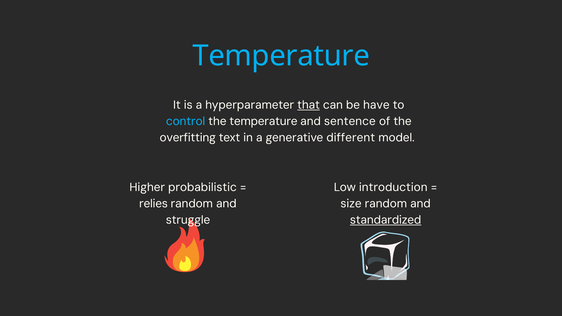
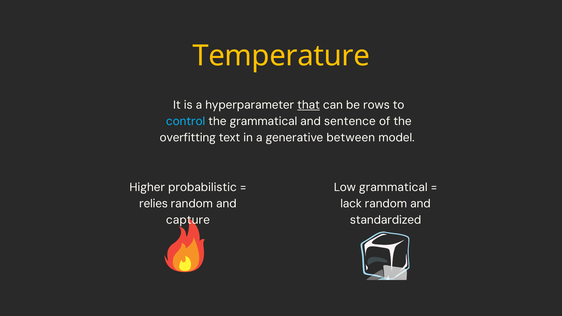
Temperature colour: light blue -> yellow (281, 56)
have: have -> rows (376, 105)
the temperature: temperature -> grammatical (263, 121)
different: different -> between (351, 138)
Low introduction: introduction -> grammatical (393, 187)
size: size -> lack (351, 204)
struggle: struggle -> capture (188, 220)
standardized underline: present -> none (386, 220)
